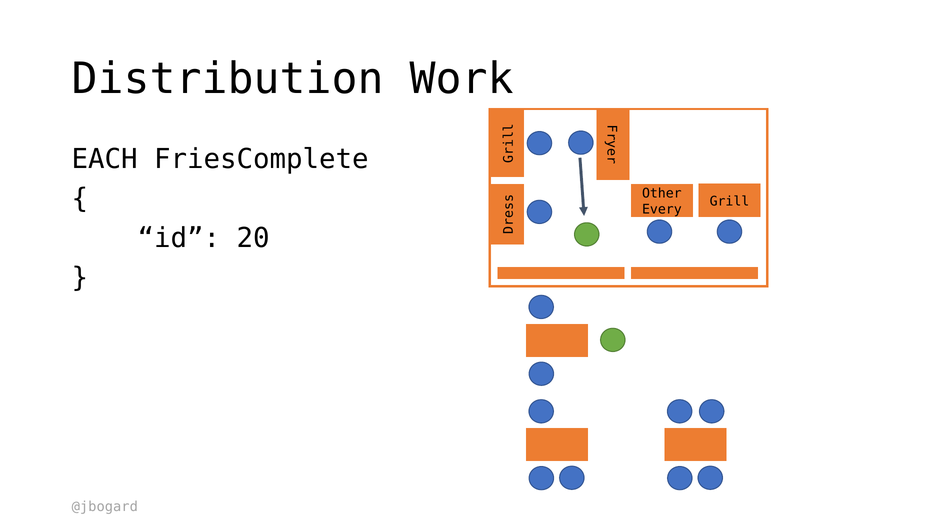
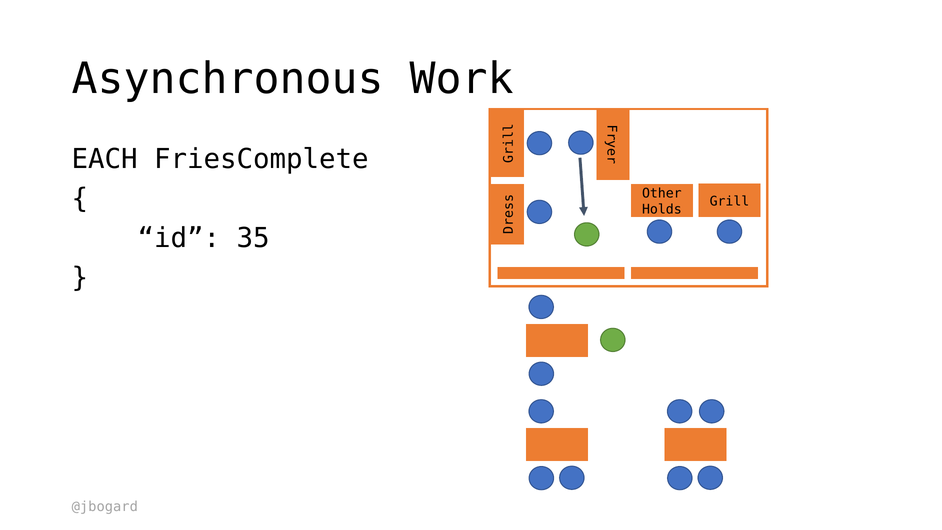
Distribution: Distribution -> Asynchronous (228, 79)
Every: Every -> Holds (662, 209)
20: 20 -> 35 (253, 238)
